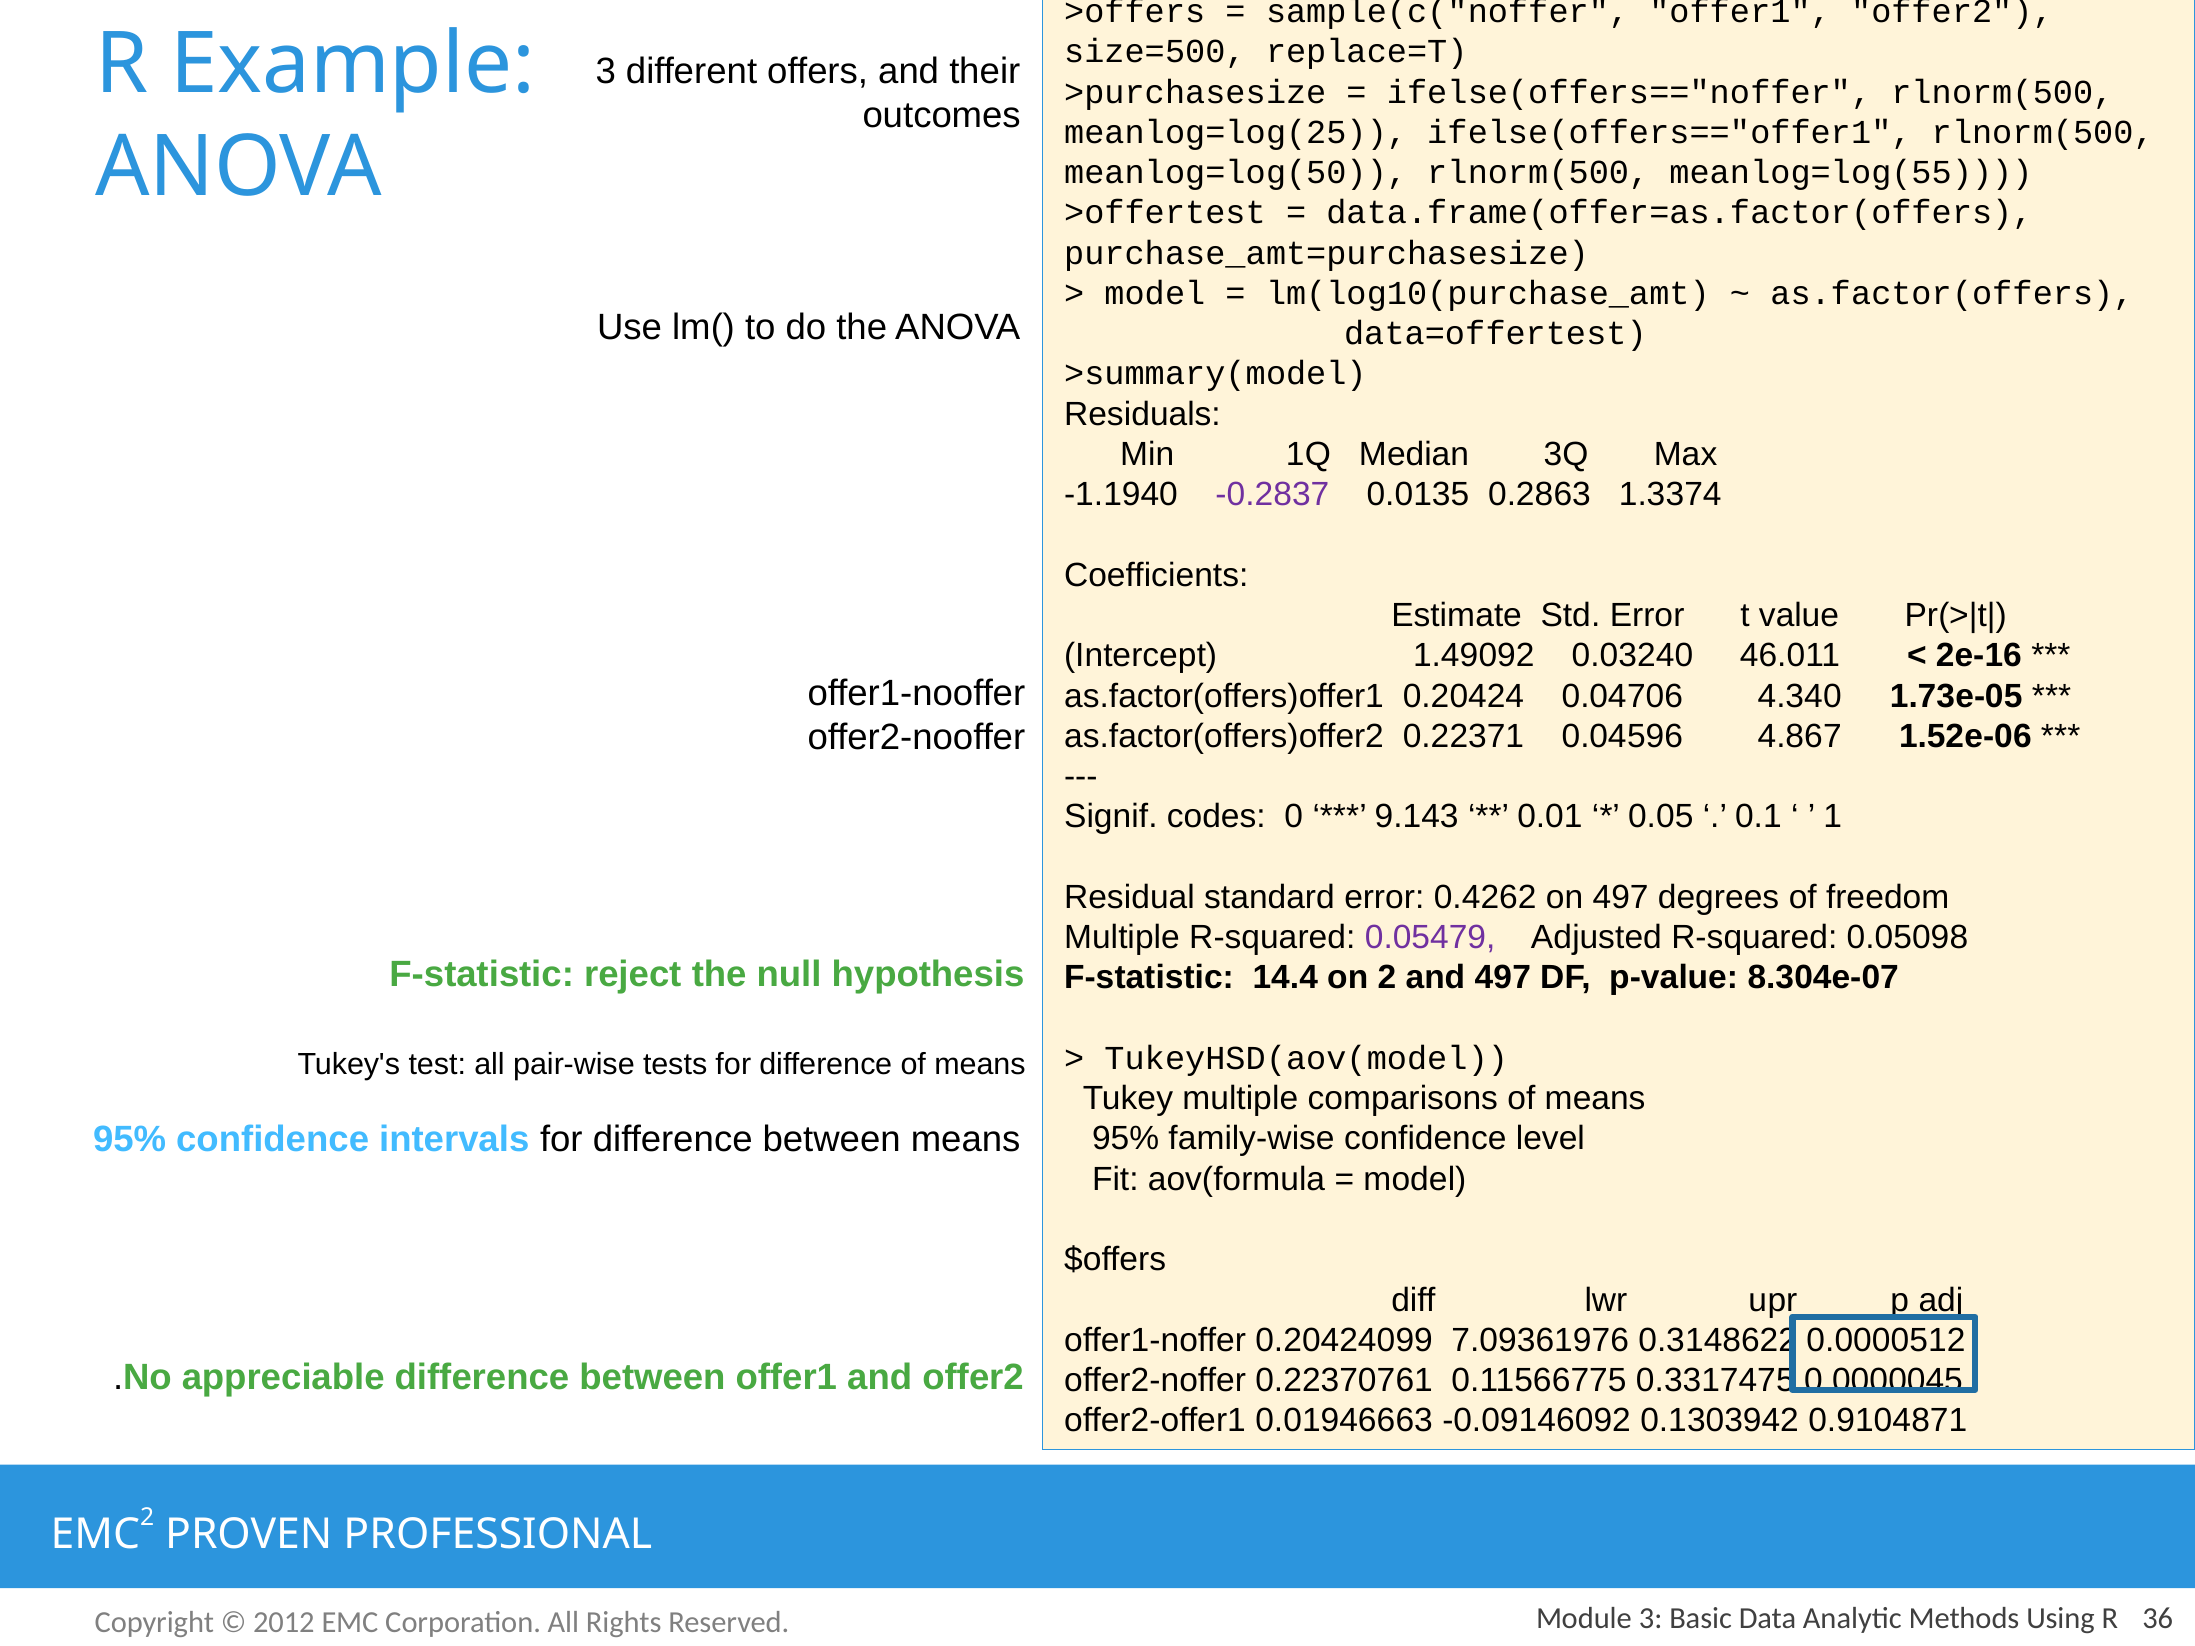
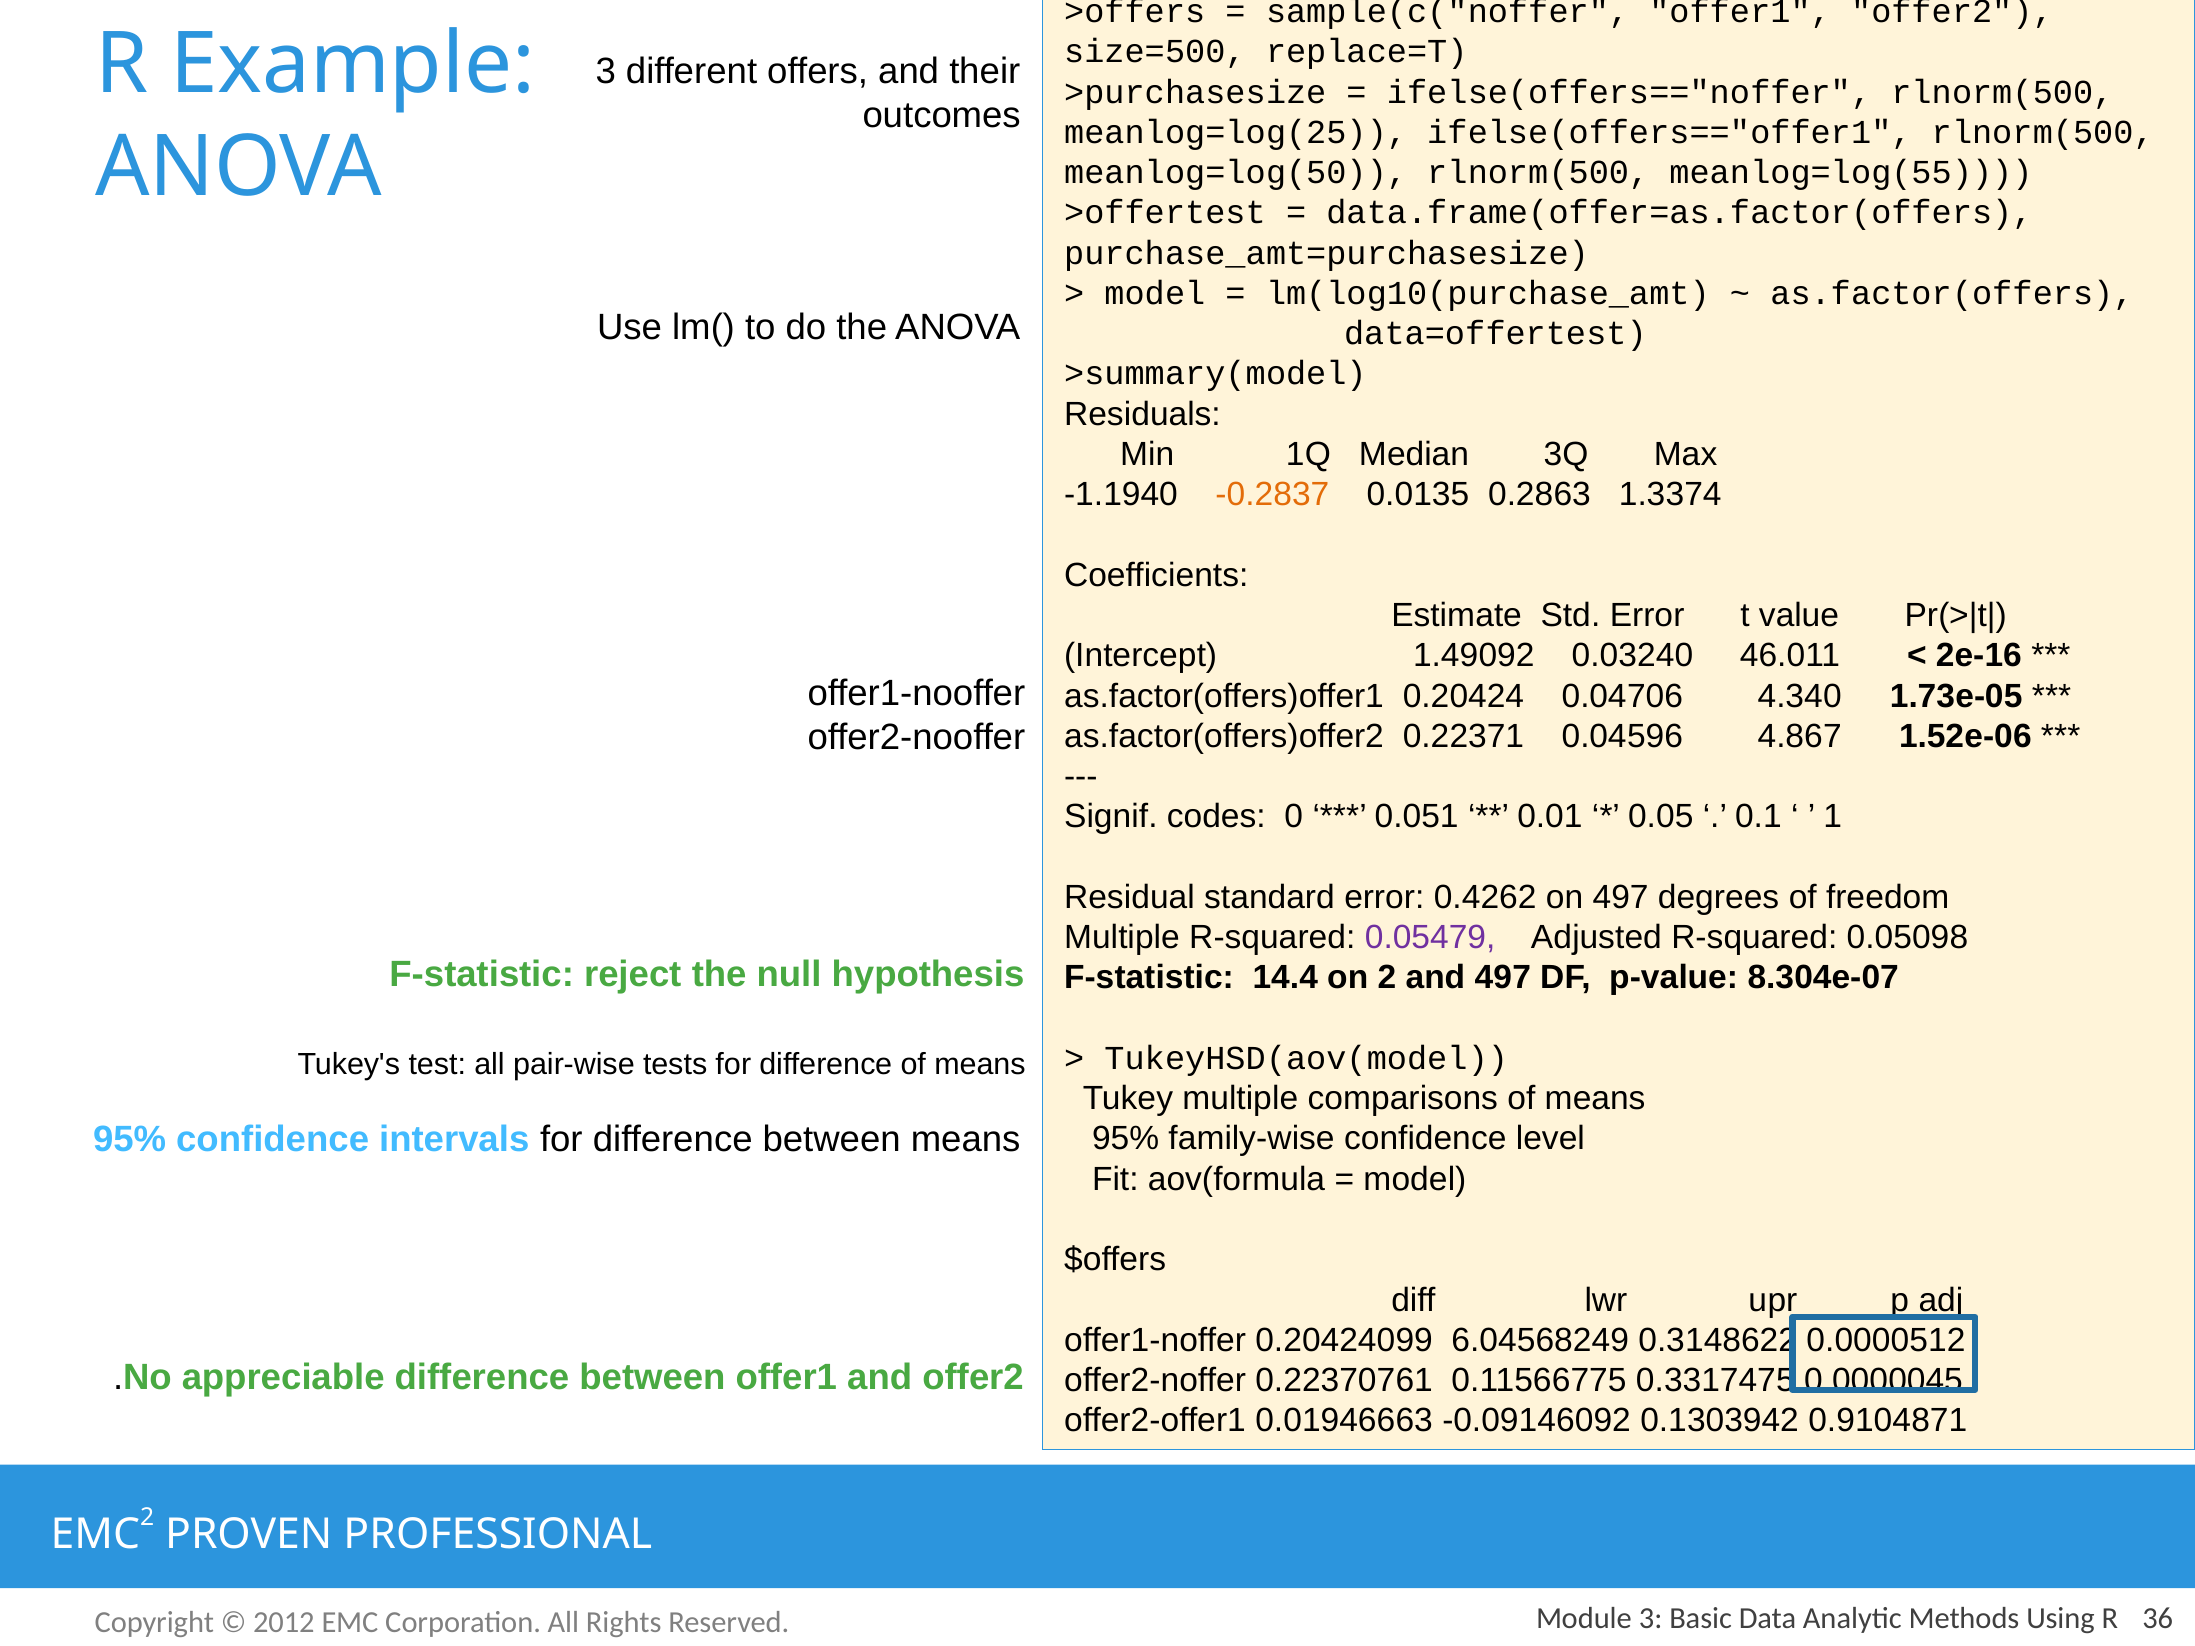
-0.2837 colour: purple -> orange (1272, 495)
9.143: 9.143 -> 0.051 (1417, 817)
7.09361976: 7.09361976 -> 6.04568249 (1540, 1340)
